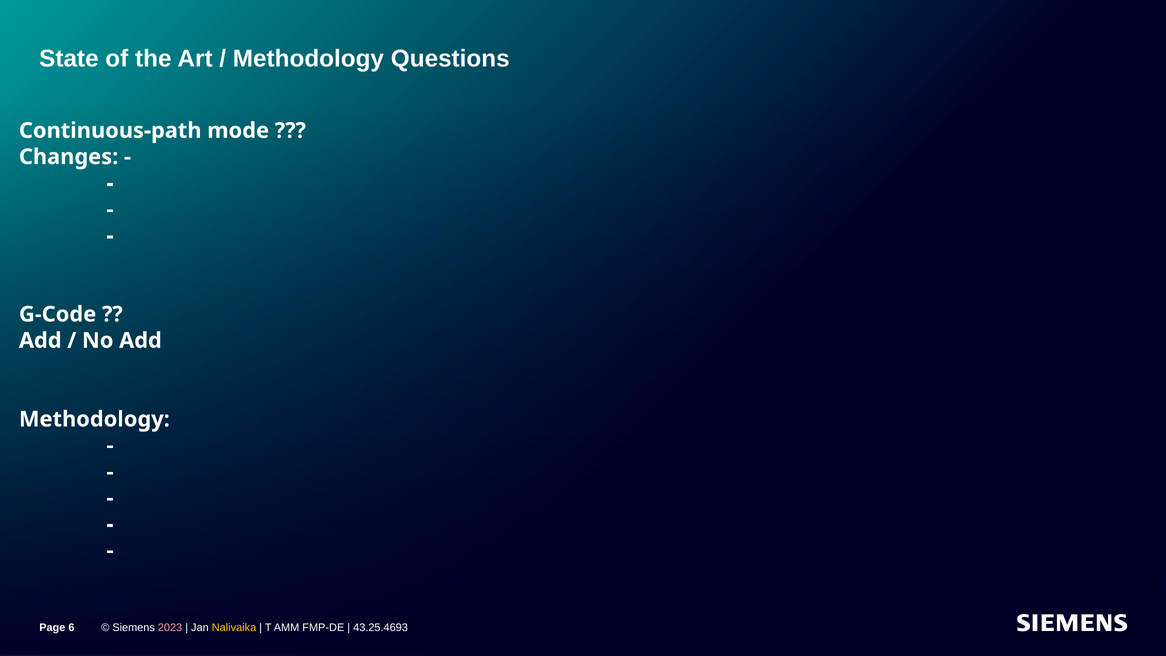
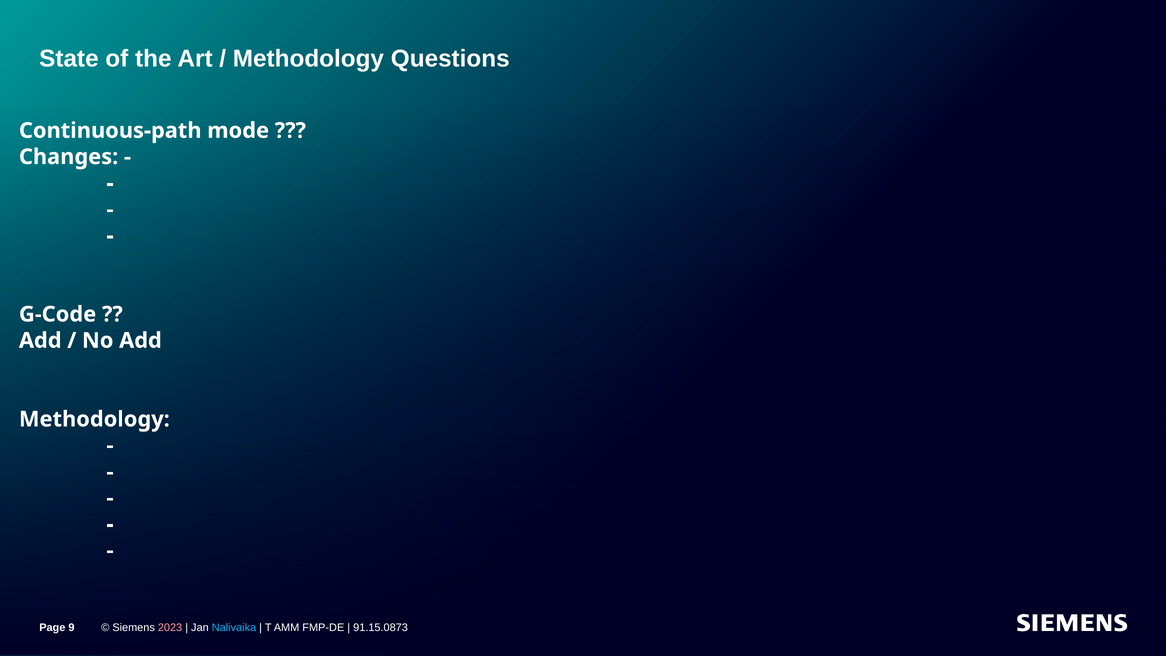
6: 6 -> 9 (72, 628)
Nalivaika colour: yellow -> light blue (234, 628)
43.25.4693: 43.25.4693 -> 91.15.0873 (381, 628)
